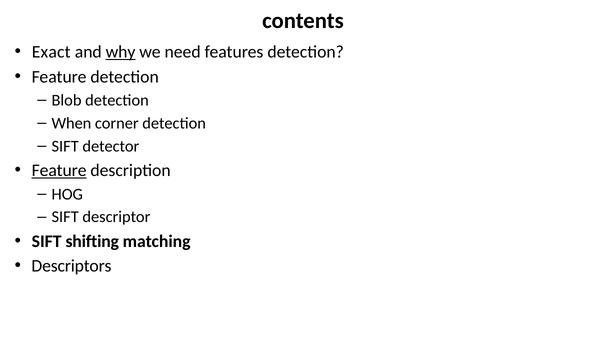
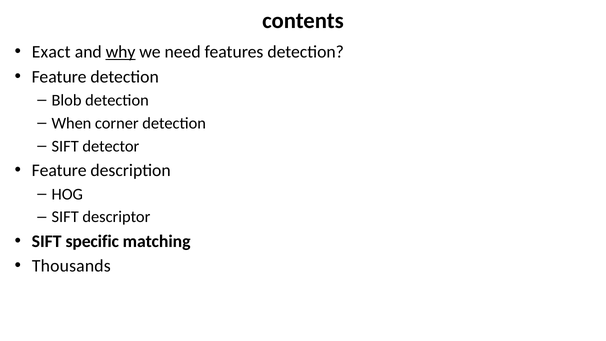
Feature underline: present -> none (59, 170)
shifting: shifting -> specific (92, 241)
Descriptors: Descriptors -> Thousands (71, 266)
